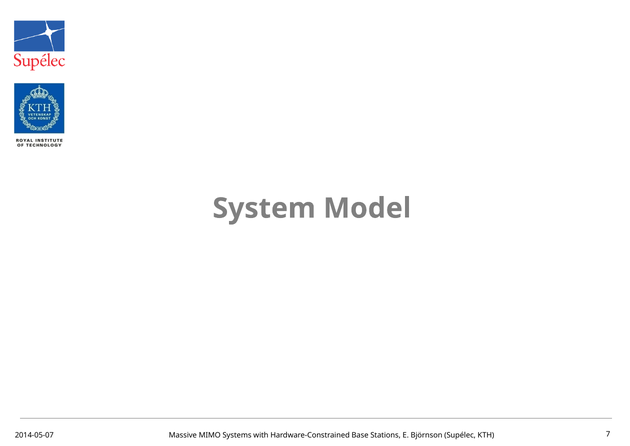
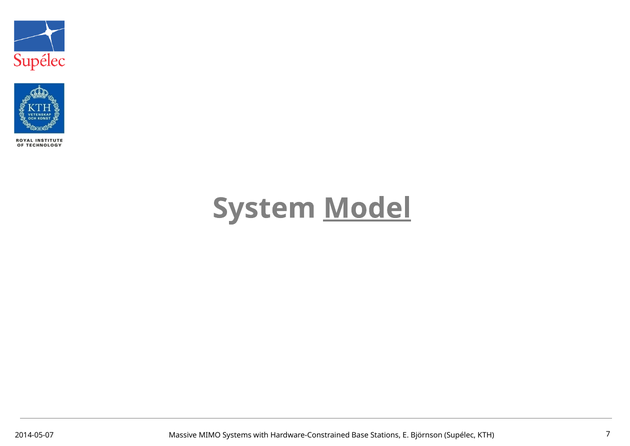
Model underline: none -> present (367, 208)
